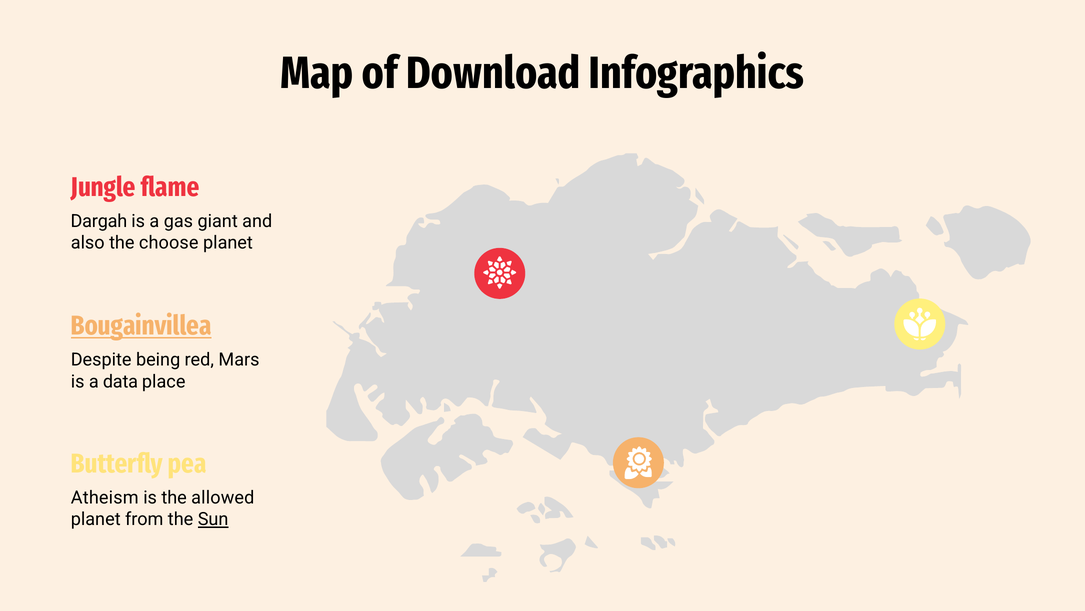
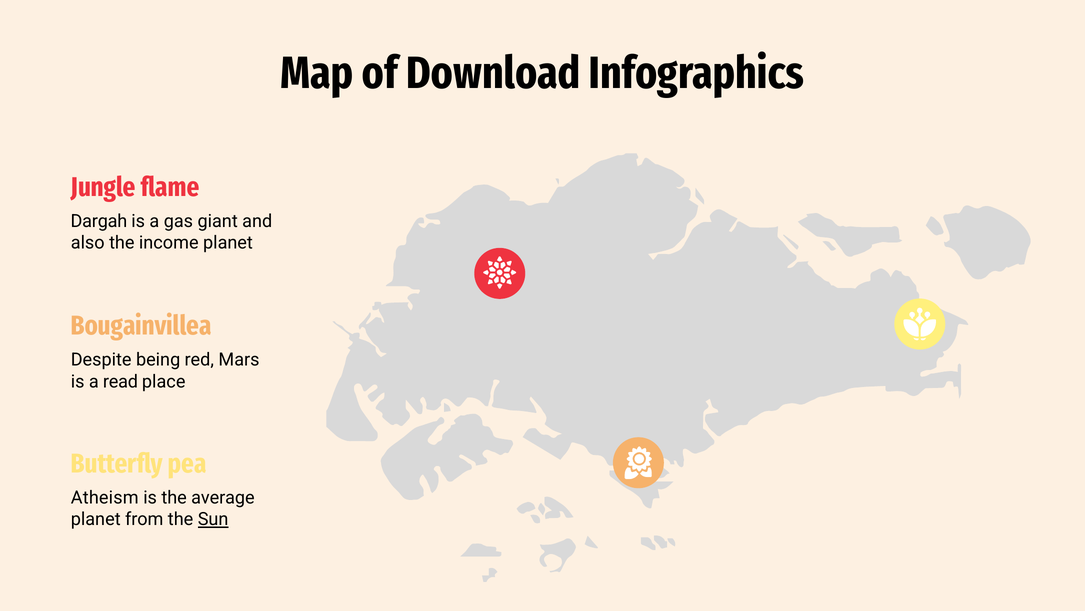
choose: choose -> income (169, 243)
Bougainvillea underline: present -> none (141, 326)
data: data -> read (120, 381)
allowed: allowed -> average (223, 497)
